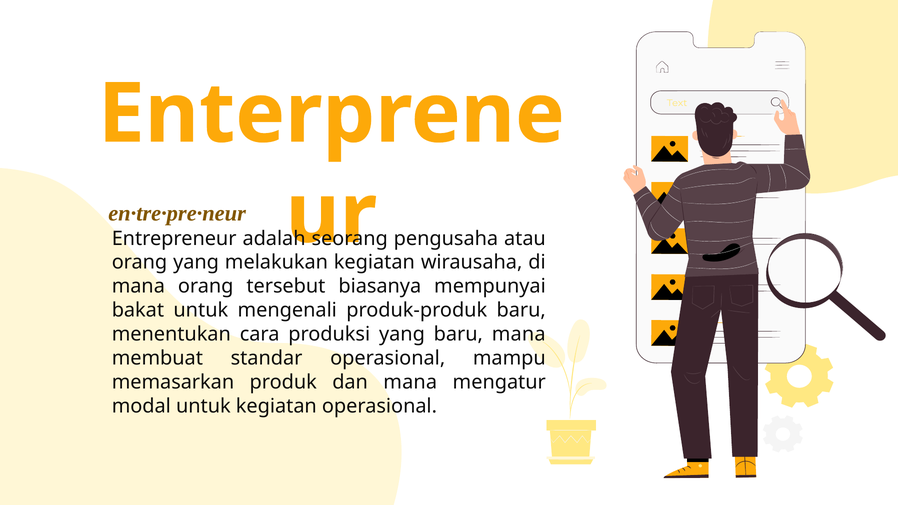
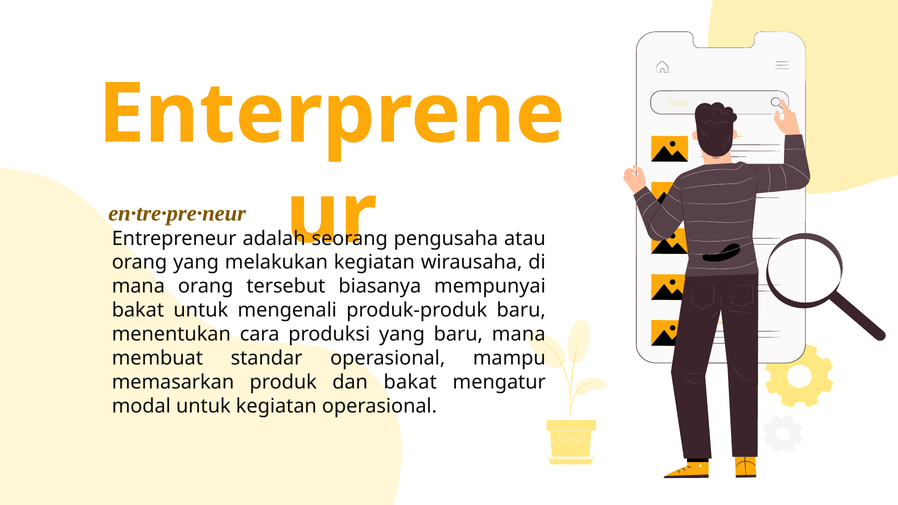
dan mana: mana -> bakat (410, 382)
